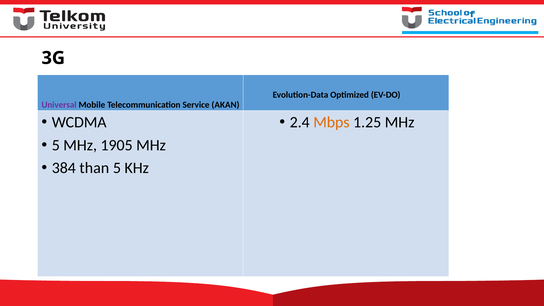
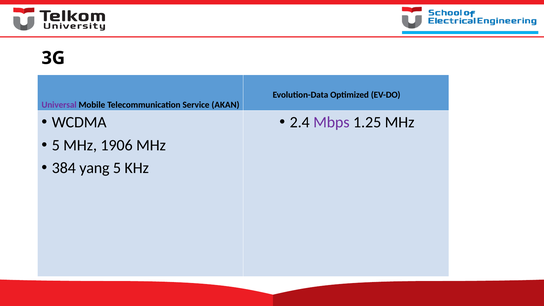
Mbps colour: orange -> purple (331, 122)
1905: 1905 -> 1906 (117, 145)
than: than -> yang (94, 168)
